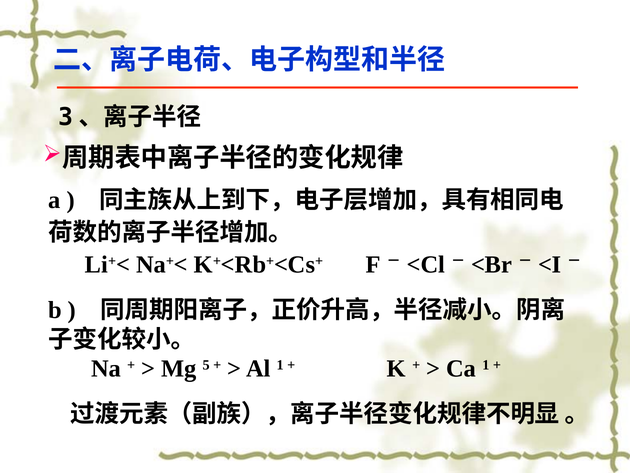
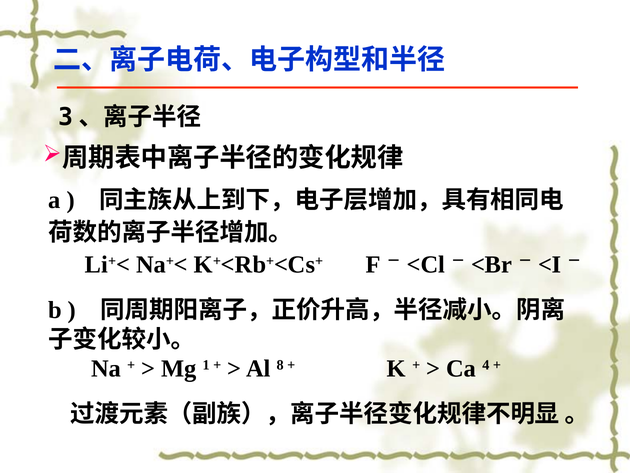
5: 5 -> 1 (206, 365)
Al 1: 1 -> 8 (280, 365)
Ca 1: 1 -> 4 (486, 365)
